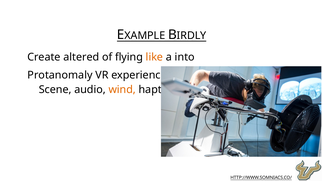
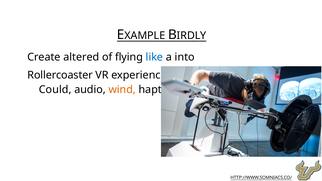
like colour: orange -> blue (154, 57)
Protanomaly: Protanomaly -> Rollercoaster (60, 75)
Scene: Scene -> Could (55, 90)
